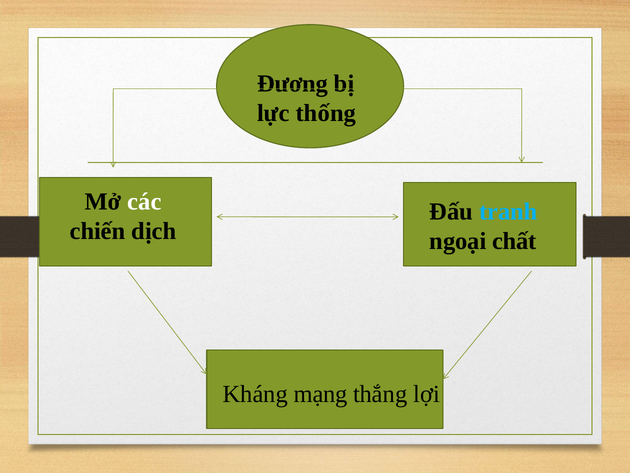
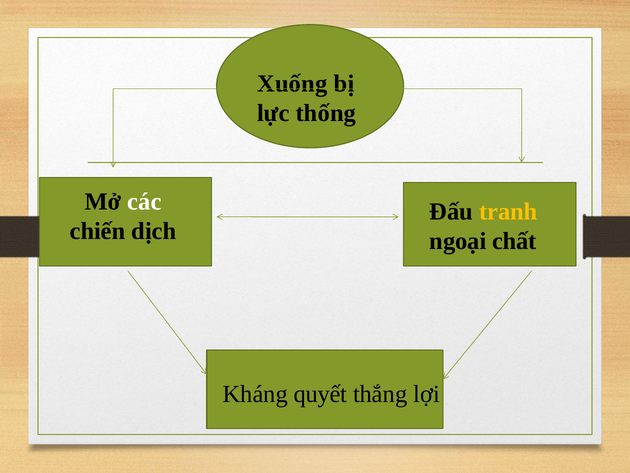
Đương: Đương -> Xuống (292, 83)
tranh colour: light blue -> yellow (508, 211)
mạng: mạng -> quyết (321, 394)
